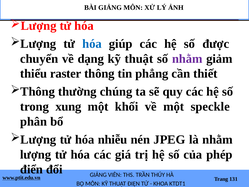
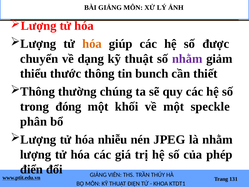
hóa colour: blue -> orange (92, 44)
raster: raster -> thước (66, 74)
phẳng: phẳng -> bunch (152, 74)
xung: xung -> đóng (68, 106)
